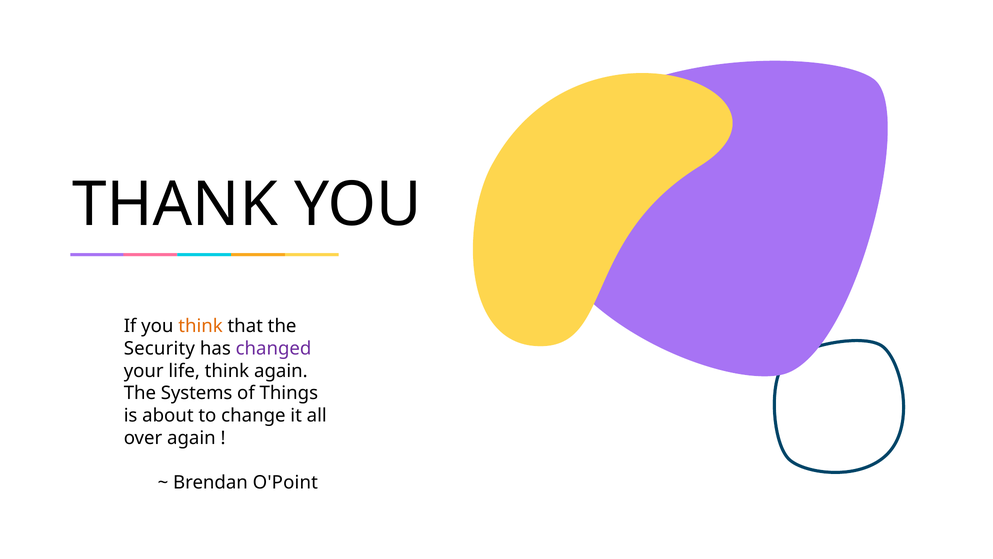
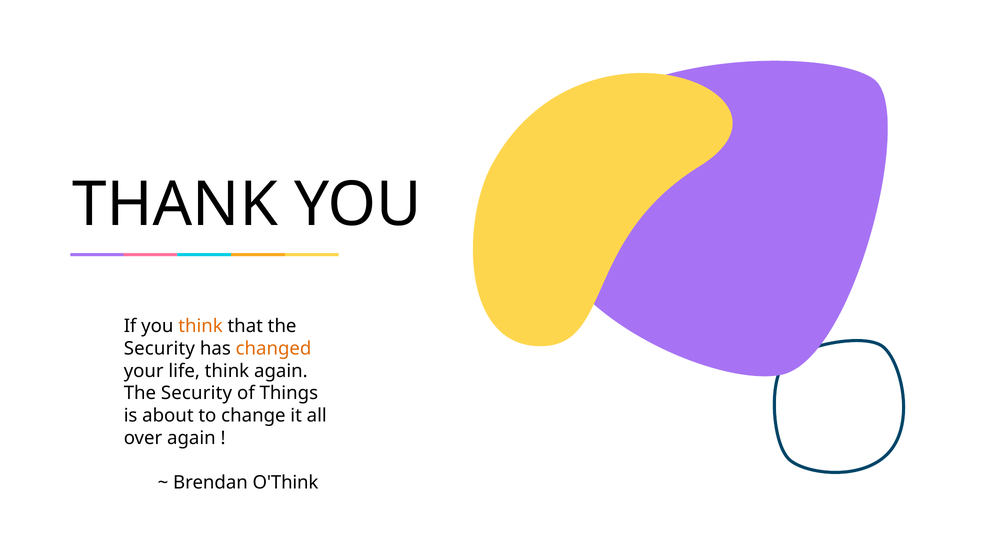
changed colour: purple -> orange (274, 348)
Systems: Systems -> Security (196, 393)
O'Point: O'Point -> O'Think (285, 482)
